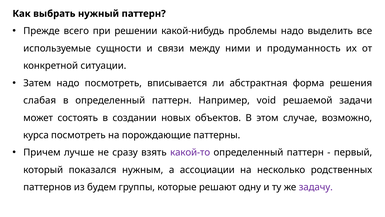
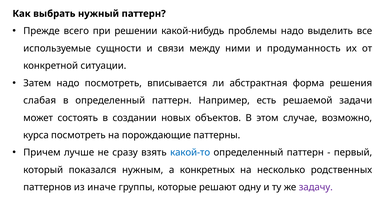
void: void -> есть (266, 100)
какой-то colour: purple -> blue (190, 152)
ассоциации: ассоциации -> конкретных (207, 170)
будем: будем -> иначе (102, 187)
